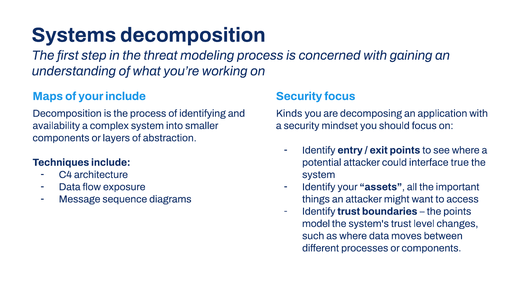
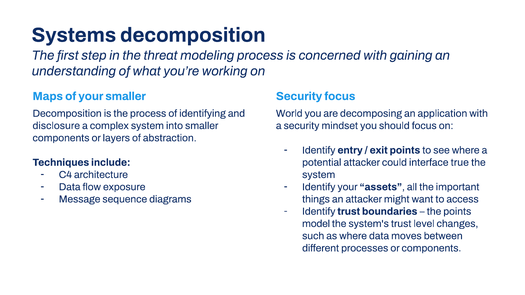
your include: include -> smaller (126, 96)
Kinds: Kinds -> World (289, 114)
availability: availability -> disclosure (56, 126)
